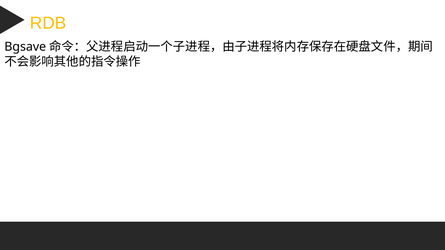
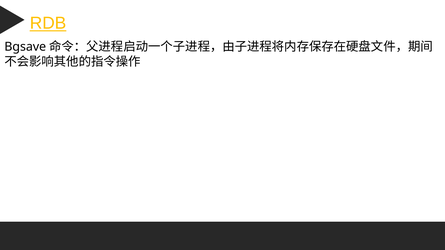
RDB underline: none -> present (48, 23)
